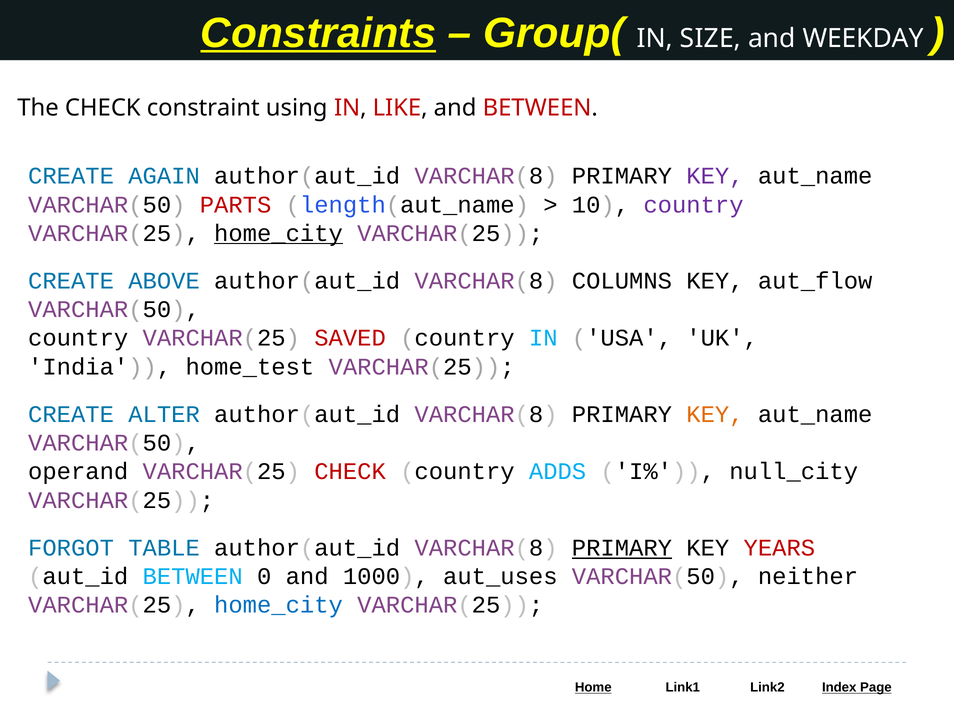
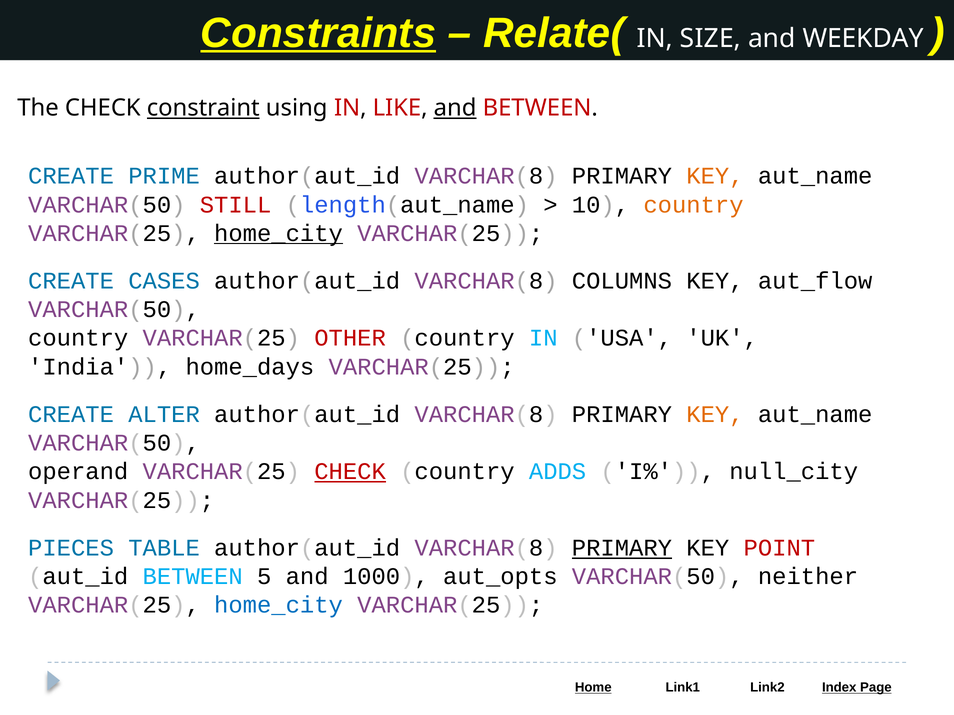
Group(: Group( -> Relate( (554, 33)
constraint underline: none -> present (203, 108)
and underline: none -> present (455, 108)
AGAIN: AGAIN -> PRIME (164, 176)
KEY colour: purple -> orange (715, 176)
PARTS: PARTS -> STILL (236, 205)
country colour: purple -> orange (694, 205)
ABOVE: ABOVE -> CASES (164, 281)
SAVED: SAVED -> OTHER (350, 338)
home_test: home_test -> home_days (250, 367)
CHECK underline: none -> present (350, 472)
FORGOT: FORGOT -> PIECES (71, 548)
YEARS: YEARS -> POINT (779, 548)
0: 0 -> 5 (264, 577)
aut_uses: aut_uses -> aut_opts (500, 577)
